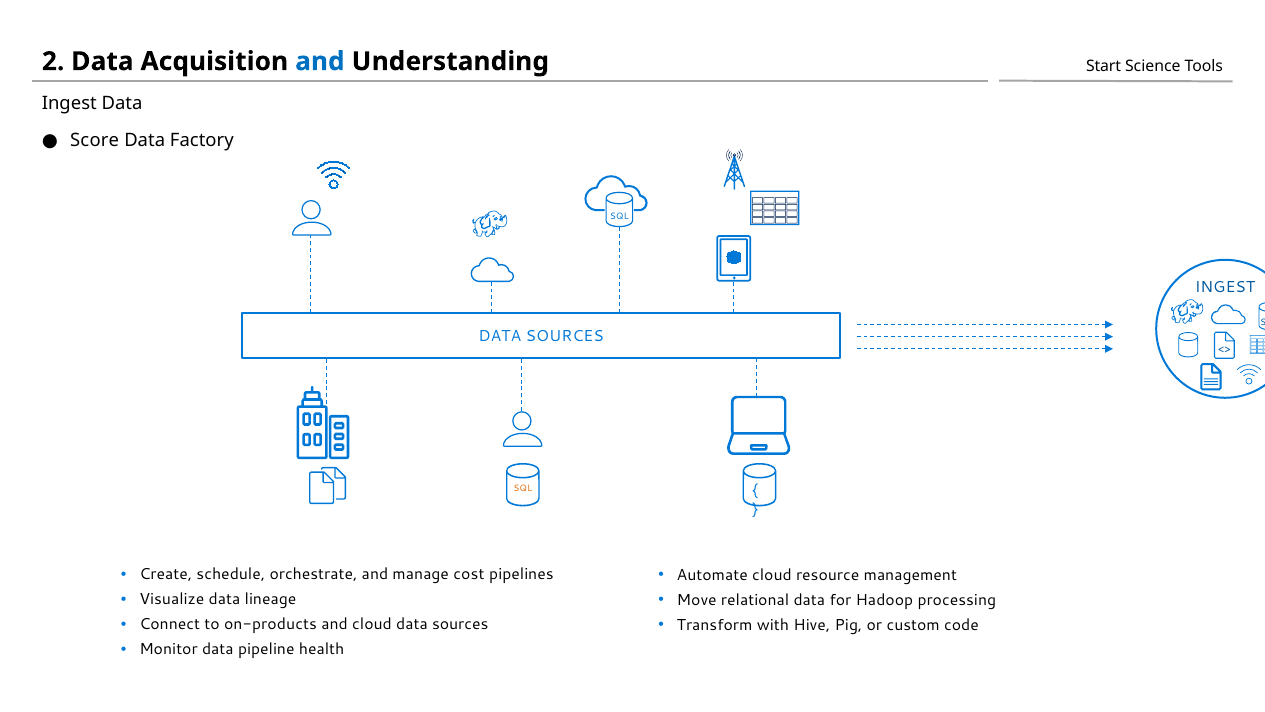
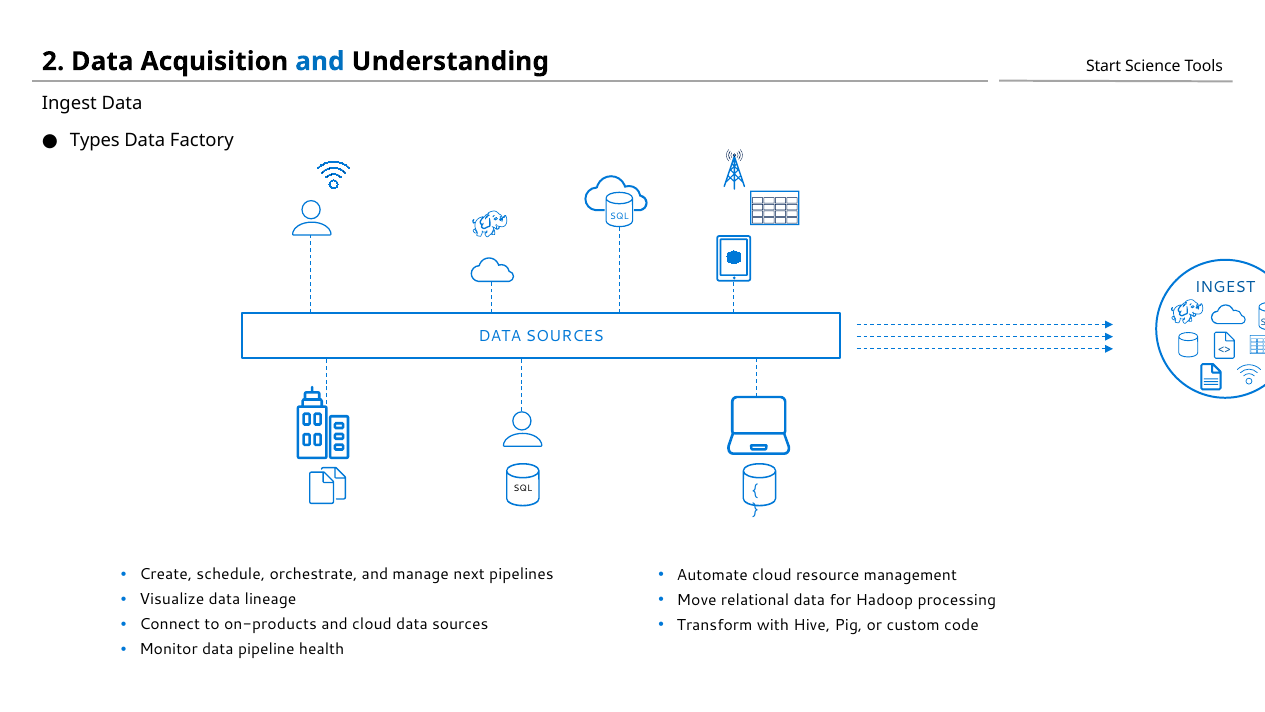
Score: Score -> Types (95, 140)
SQL colour: orange -> black (523, 488)
cost: cost -> next (469, 574)
